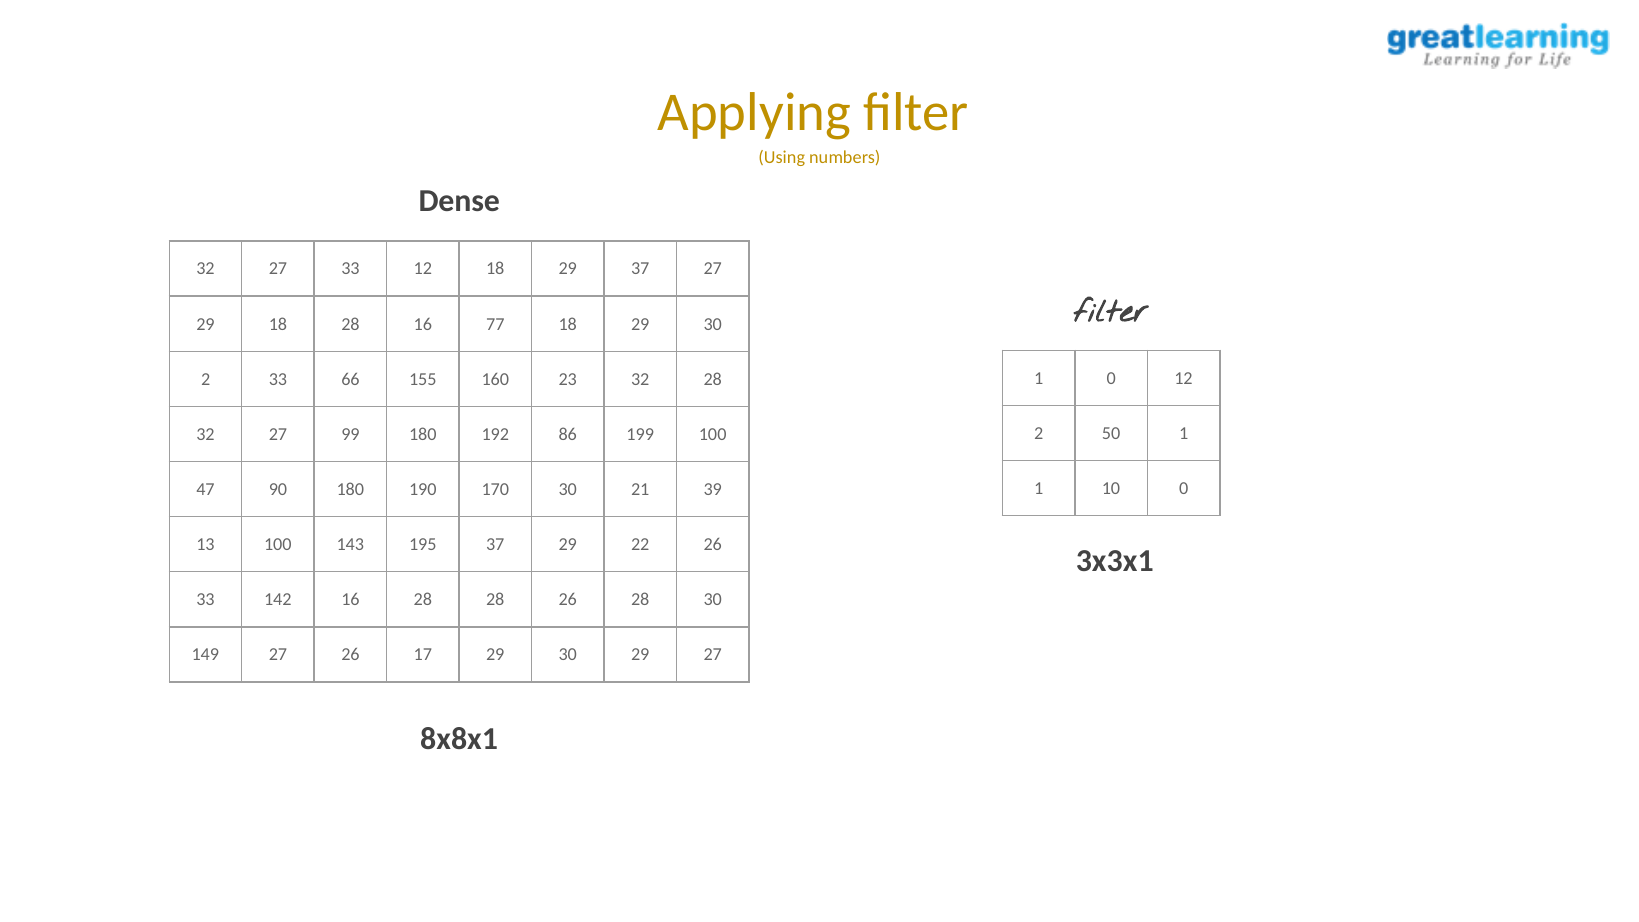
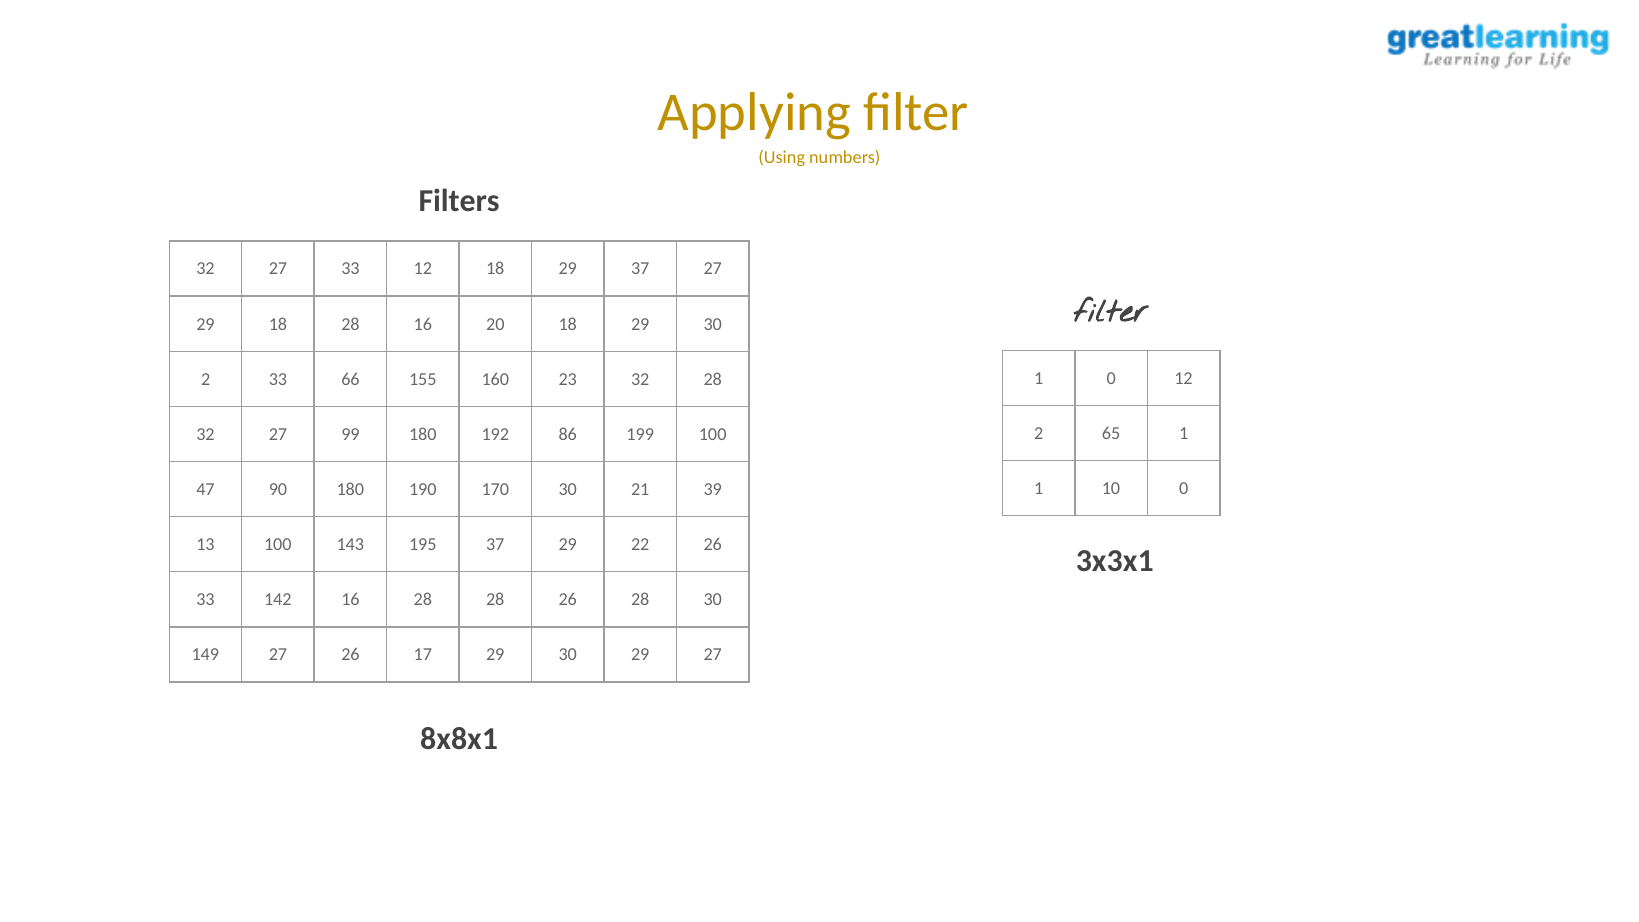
Dense: Dense -> Filters (459, 201)
77: 77 -> 20 (495, 324)
50: 50 -> 65 (1111, 433)
